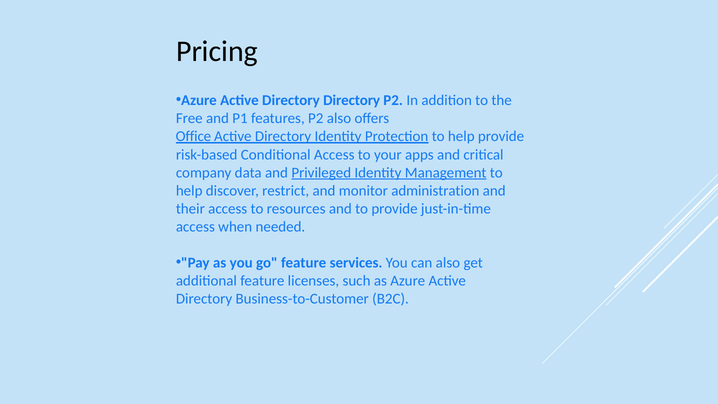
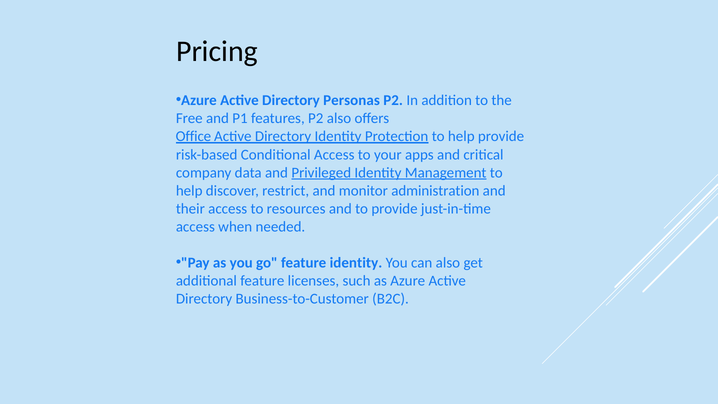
Directory Directory: Directory -> Personas (352, 100)
feature services: services -> identity (356, 263)
